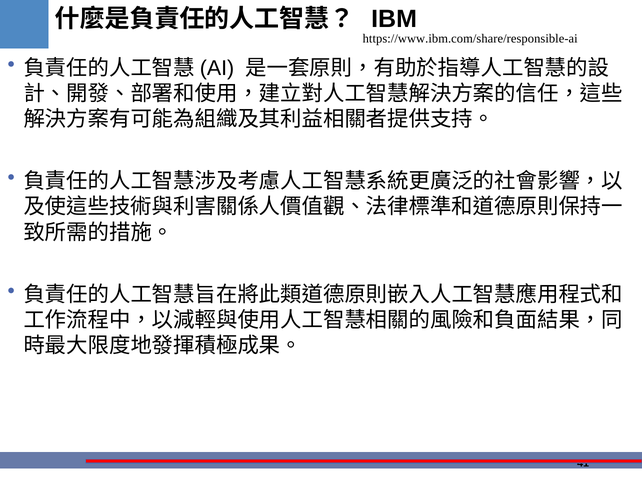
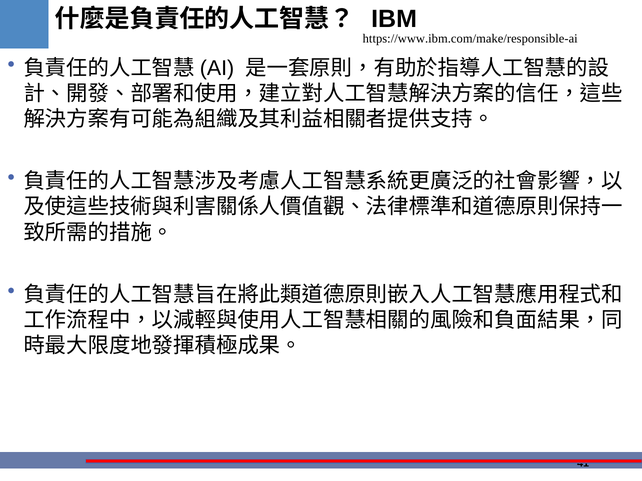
https://www.ibm.com/share/responsible-ai: https://www.ibm.com/share/responsible-ai -> https://www.ibm.com/make/responsible-ai (470, 39)
